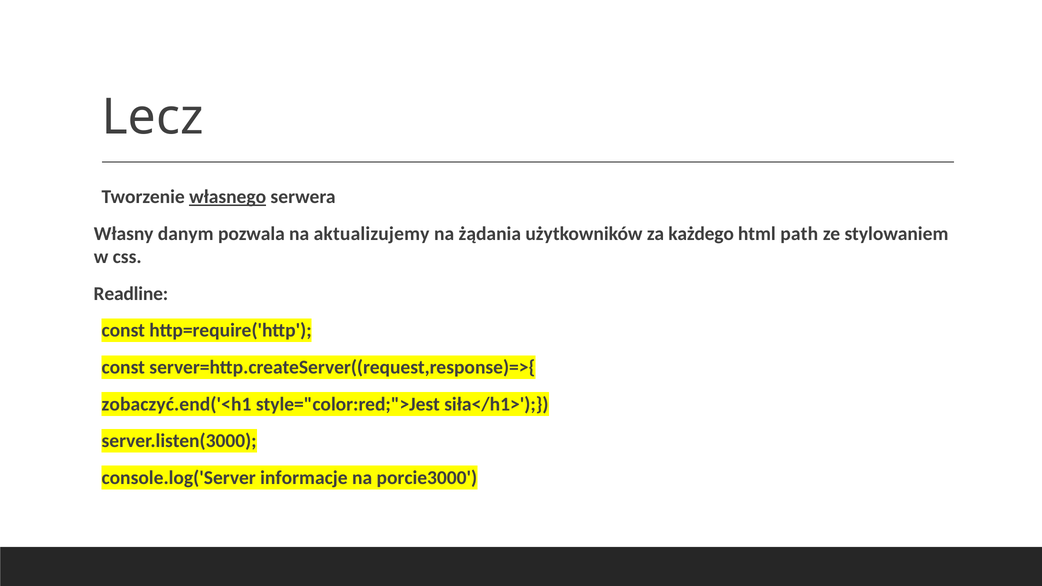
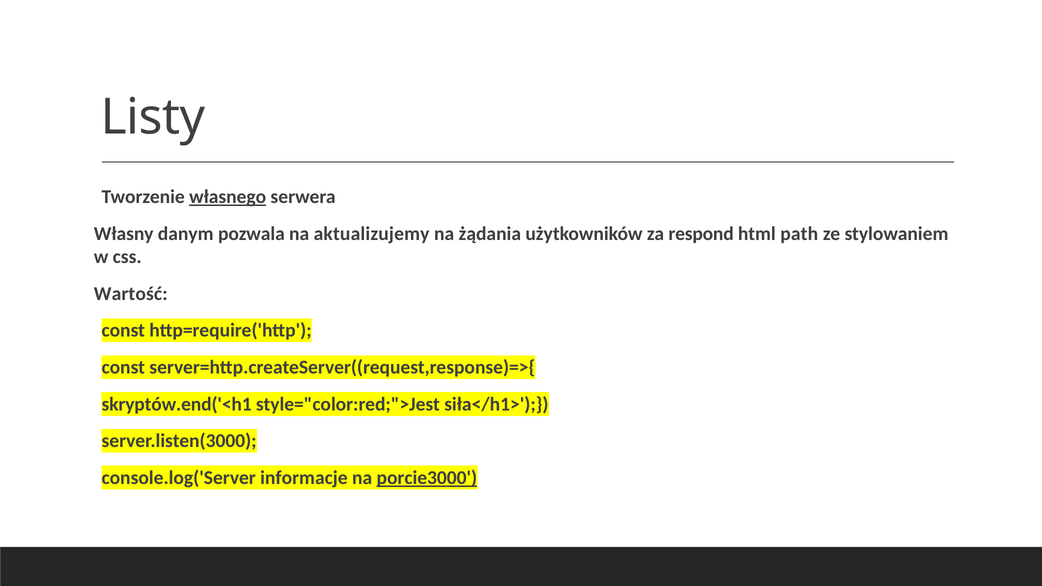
Lecz: Lecz -> Listy (153, 117)
każdego: każdego -> respond (701, 234)
Readline: Readline -> Wartość (131, 294)
zobaczyć.end('<h1: zobaczyć.end('<h1 -> skryptów.end('<h1 (177, 404)
porcie3000 underline: none -> present (427, 478)
